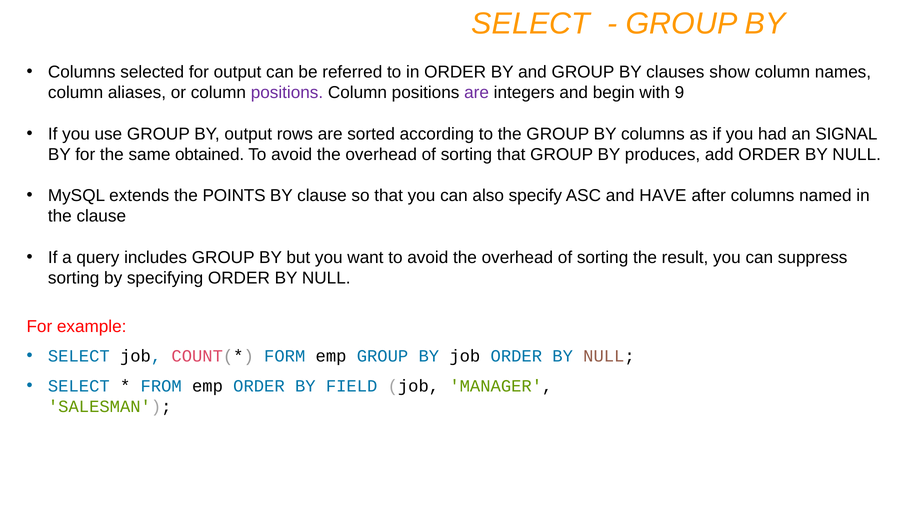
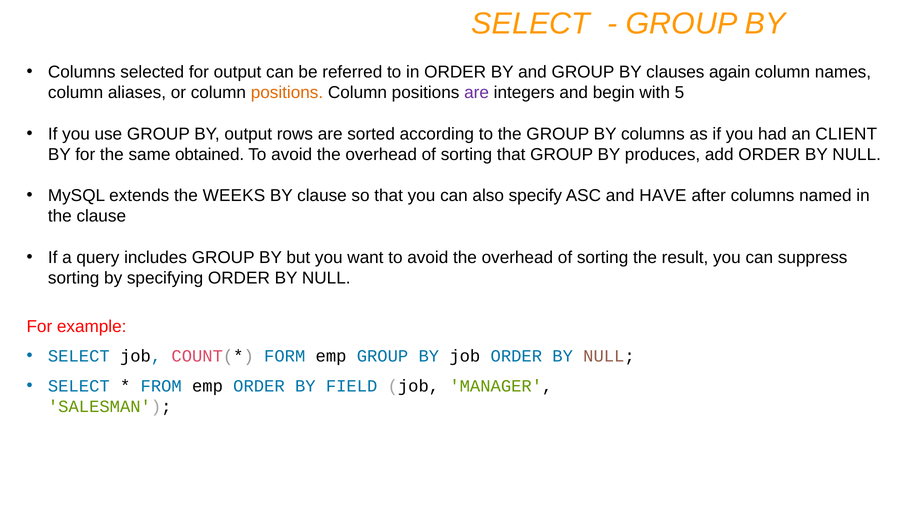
show: show -> again (730, 72)
positions colour: purple -> orange (287, 93)
9: 9 -> 5 (679, 93)
SIGNAL: SIGNAL -> CLIENT (846, 134)
POINTS: POINTS -> WEEKS (234, 196)
